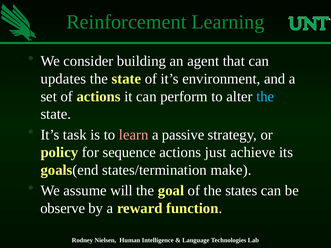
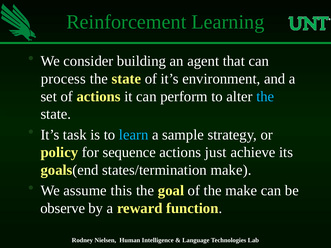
updates: updates -> process (63, 79)
learn colour: pink -> light blue (134, 135)
passive: passive -> sample (183, 135)
will: will -> this (121, 191)
the states: states -> make (241, 191)
